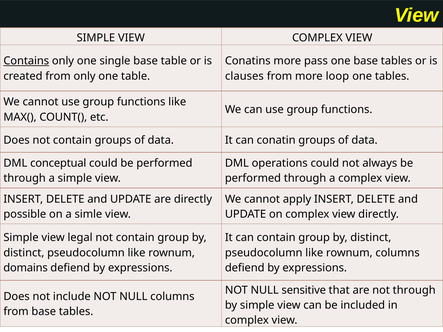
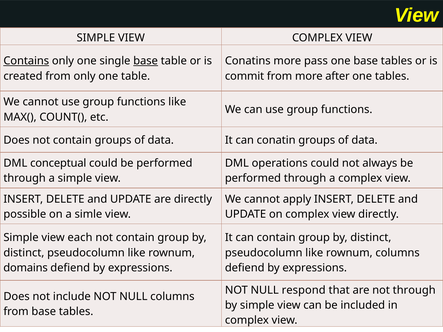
base underline: none -> present (146, 61)
clauses: clauses -> commit (245, 76)
loop: loop -> after (338, 76)
legal: legal -> each (80, 238)
sensitive: sensitive -> respond (304, 290)
